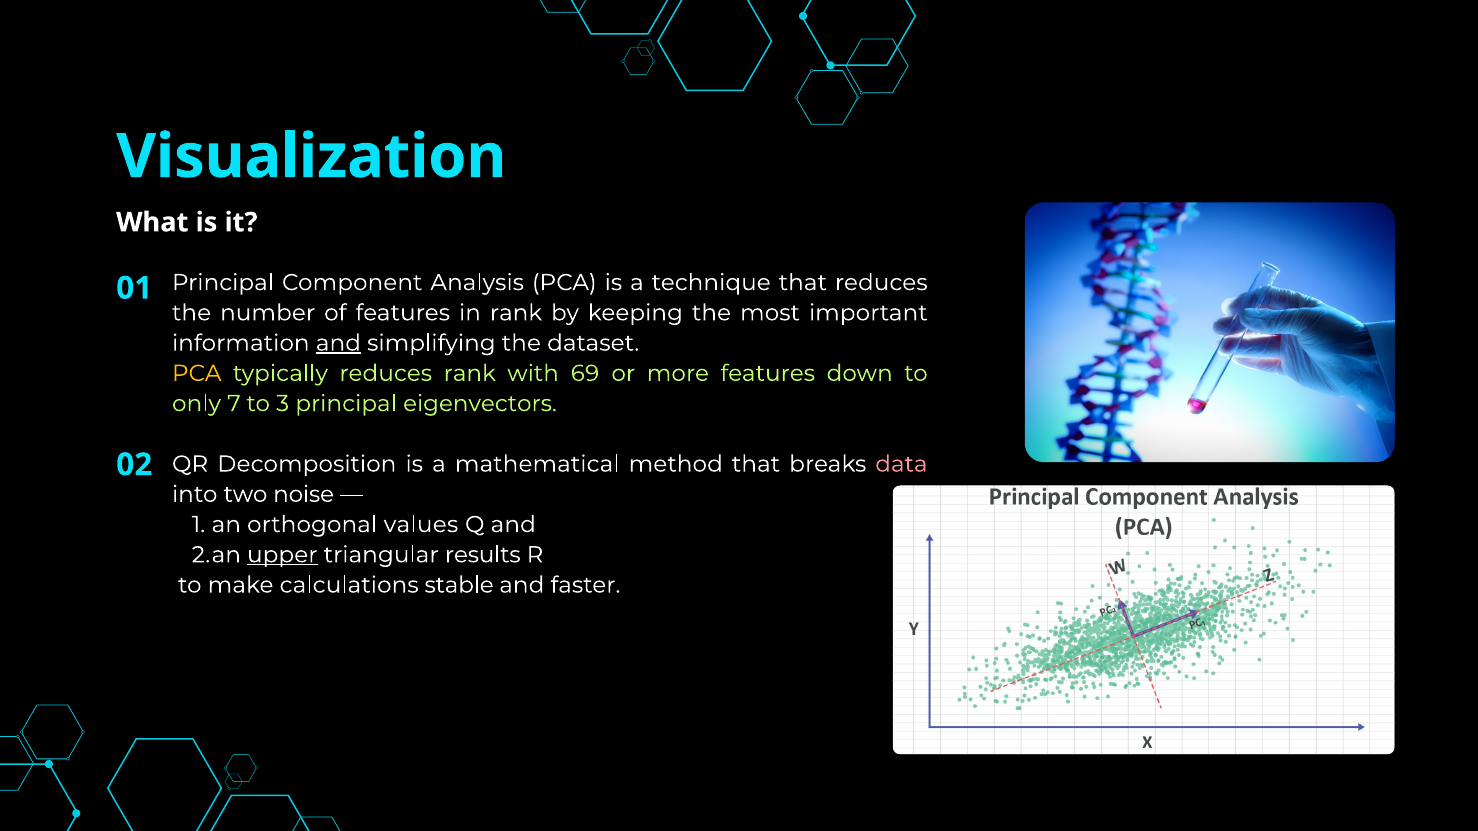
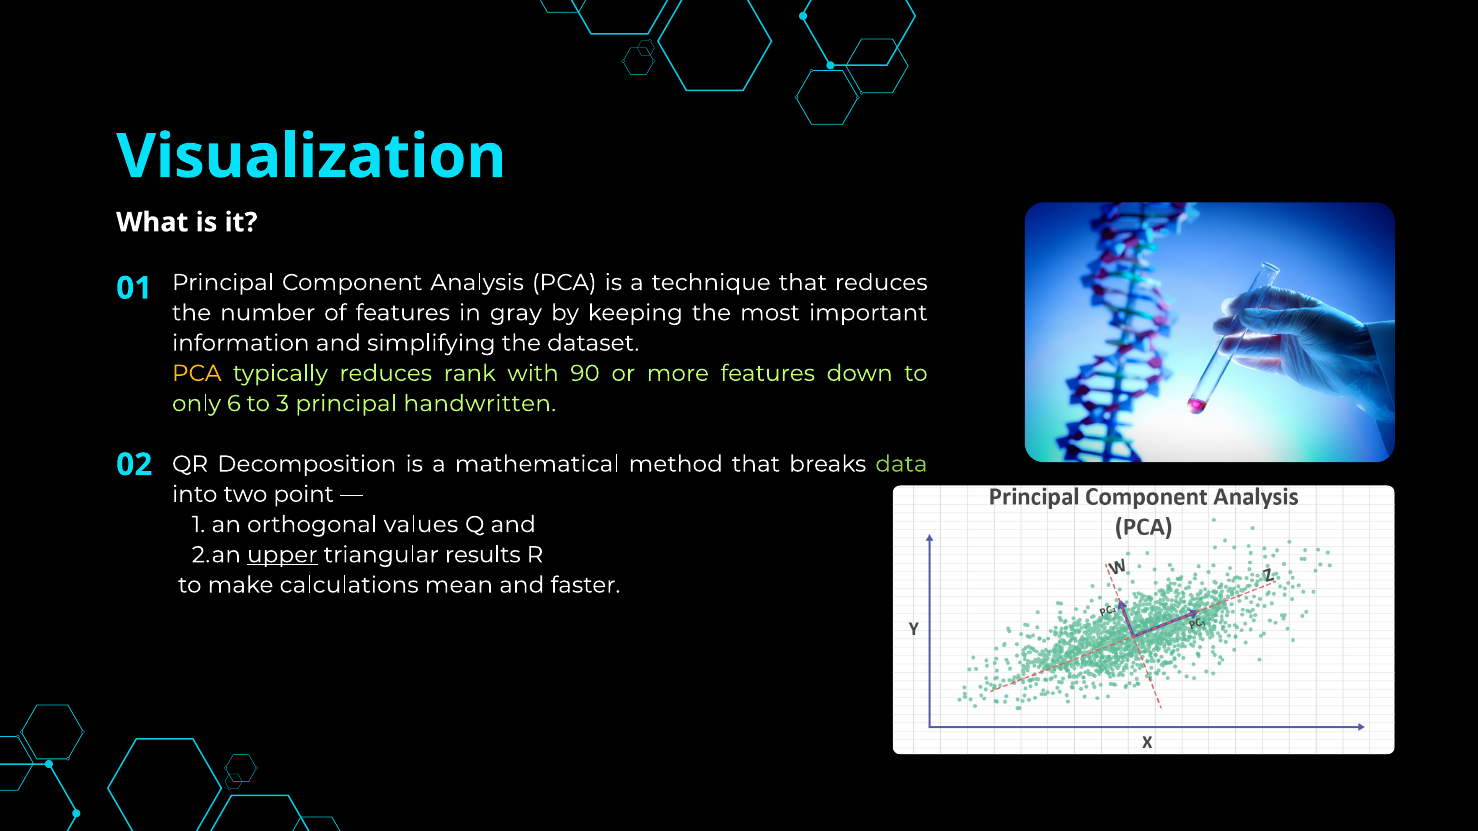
in rank: rank -> gray (516, 313)
and underline: present -> none (338, 343)
69: 69 -> 90 (585, 373)
7: 7 -> 6 (234, 404)
eigenvectors: eigenvectors -> handwritten (480, 404)
data colour: pink -> light green (901, 464)
noise: noise -> point (304, 494)
stable: stable -> mean (459, 585)
